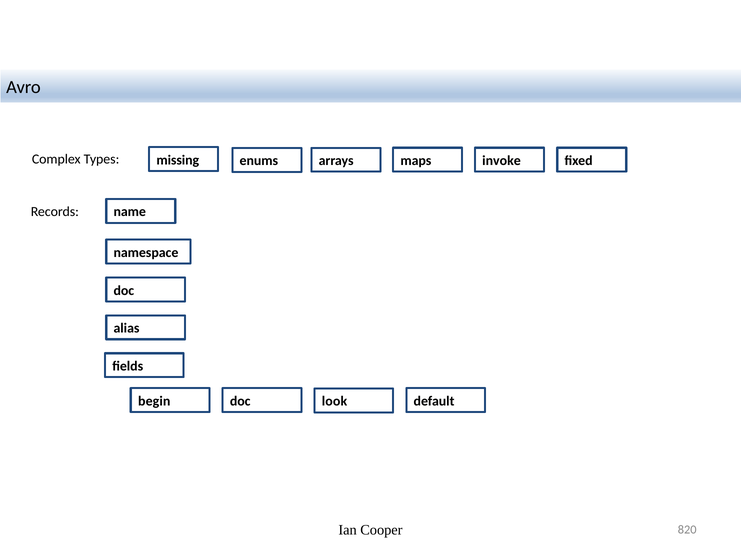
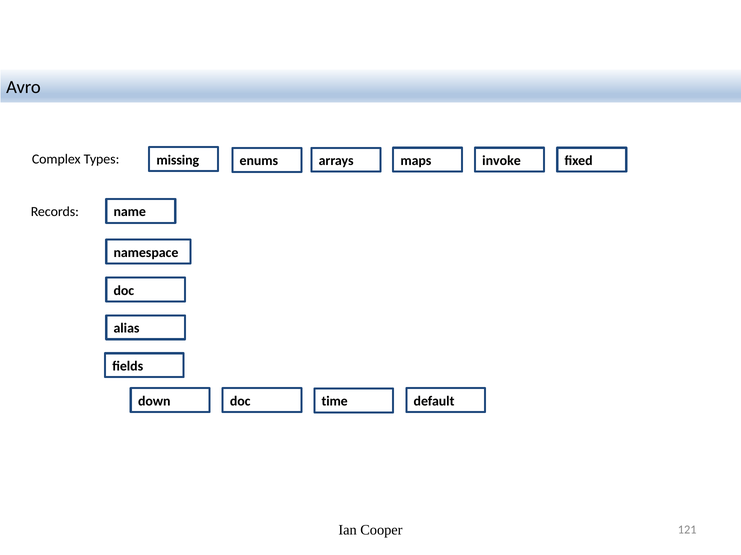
begin: begin -> down (154, 402)
look: look -> time (335, 402)
820: 820 -> 121 (687, 531)
